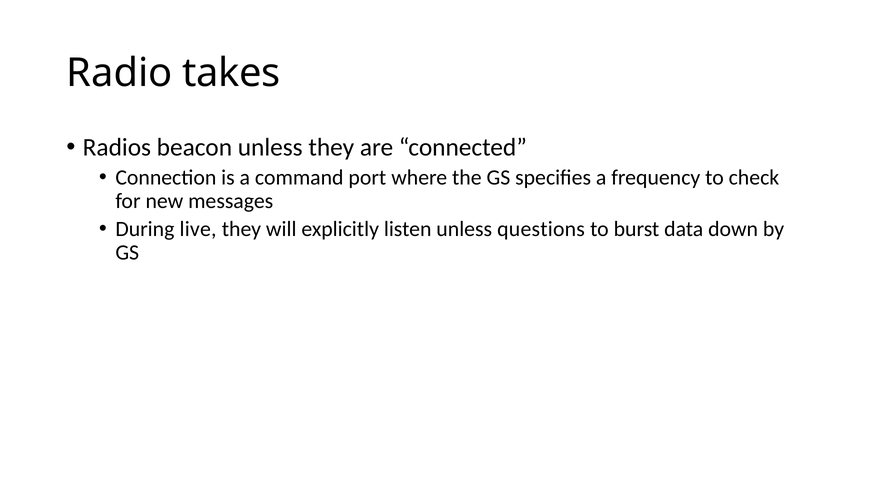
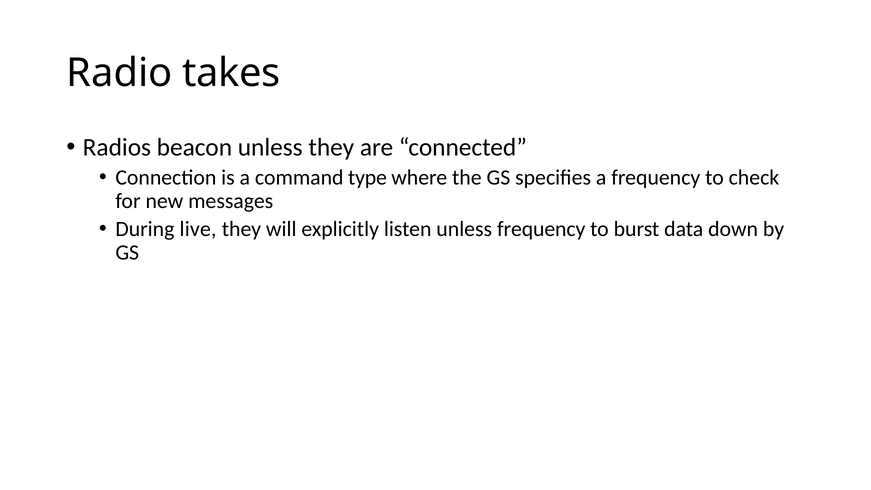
port: port -> type (367, 177)
unless questions: questions -> frequency (541, 229)
